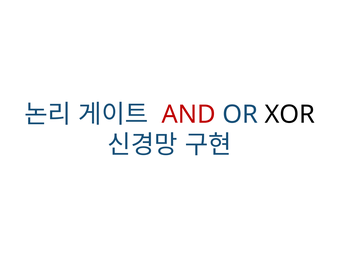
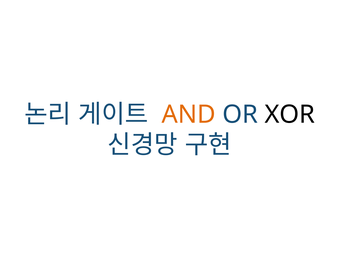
AND colour: red -> orange (189, 115)
